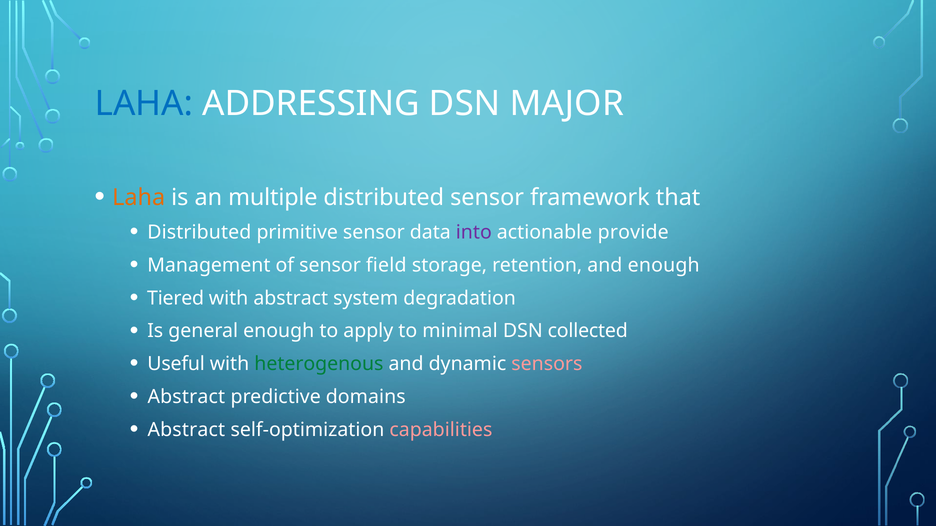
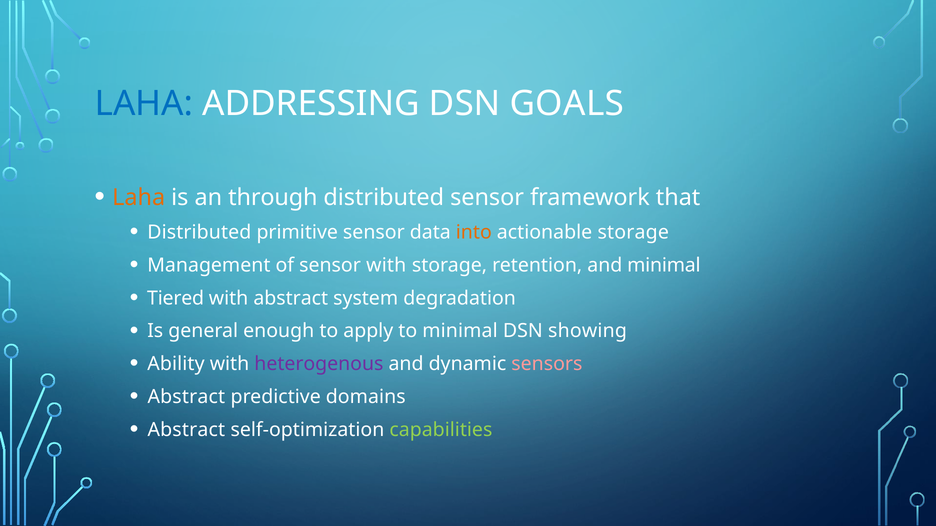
MAJOR: MAJOR -> GOALS (567, 104)
multiple: multiple -> through (273, 198)
into colour: purple -> orange (474, 233)
actionable provide: provide -> storage (633, 233)
sensor field: field -> with (386, 265)
and enough: enough -> minimal (664, 265)
collected: collected -> showing (588, 331)
Useful: Useful -> Ability (176, 364)
heterogenous colour: green -> purple (319, 364)
capabilities colour: pink -> light green (441, 430)
